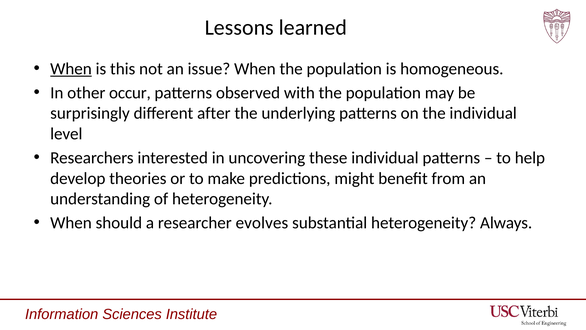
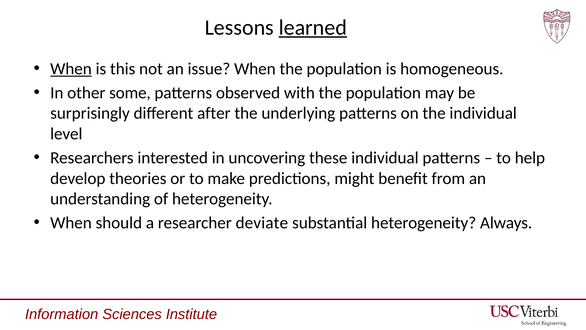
learned underline: none -> present (313, 27)
occur: occur -> some (130, 93)
evolves: evolves -> deviate (262, 223)
